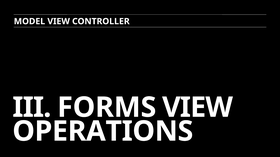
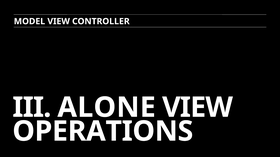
FORMS: FORMS -> ALONE (107, 108)
